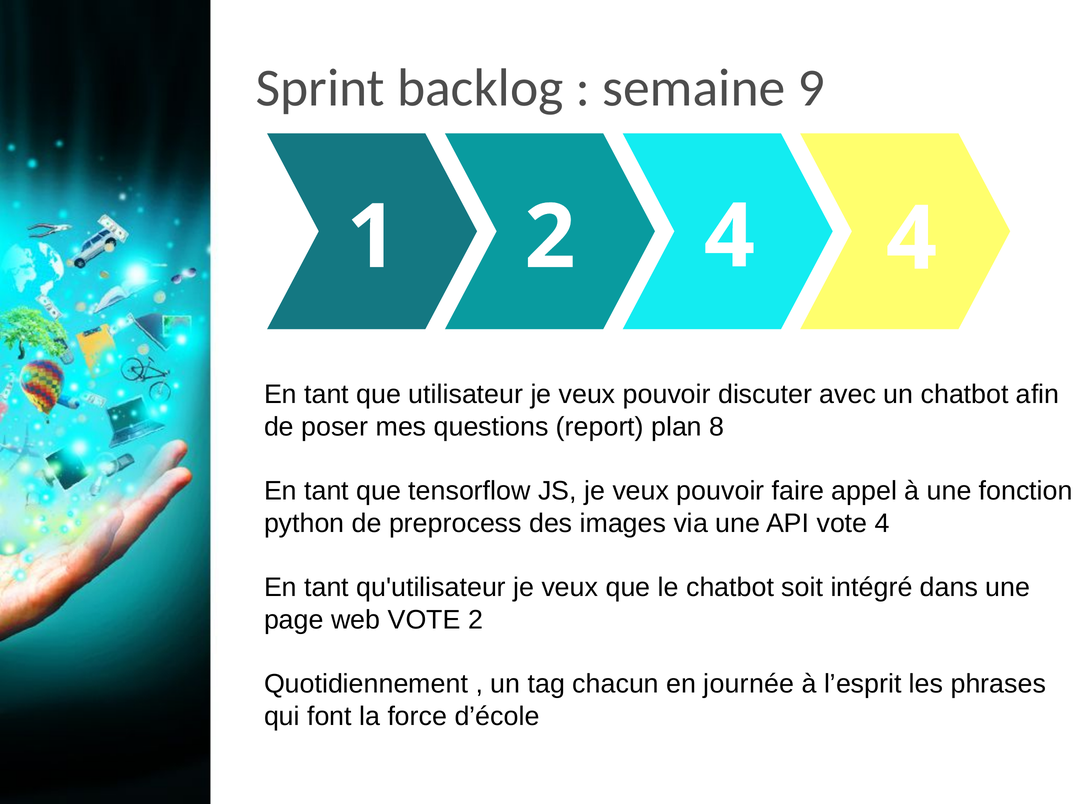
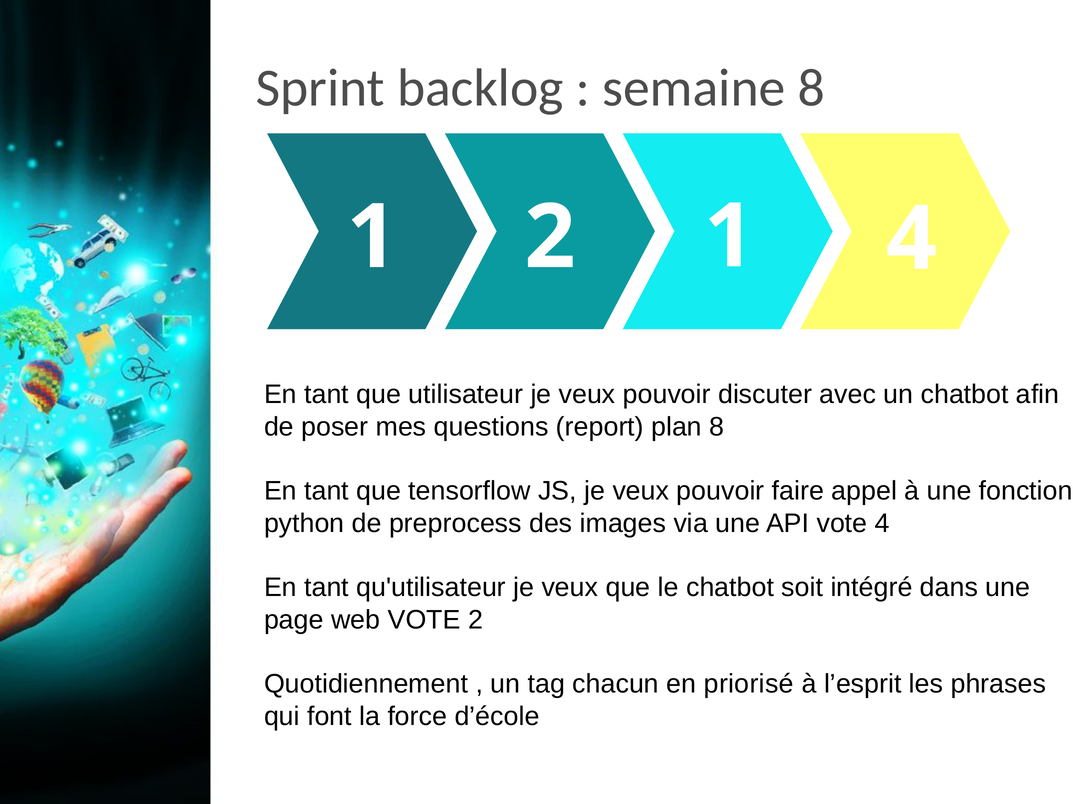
semaine 9: 9 -> 8 (811, 88)
2 4: 4 -> 1 (729, 237)
journée: journée -> priorisé (749, 685)
